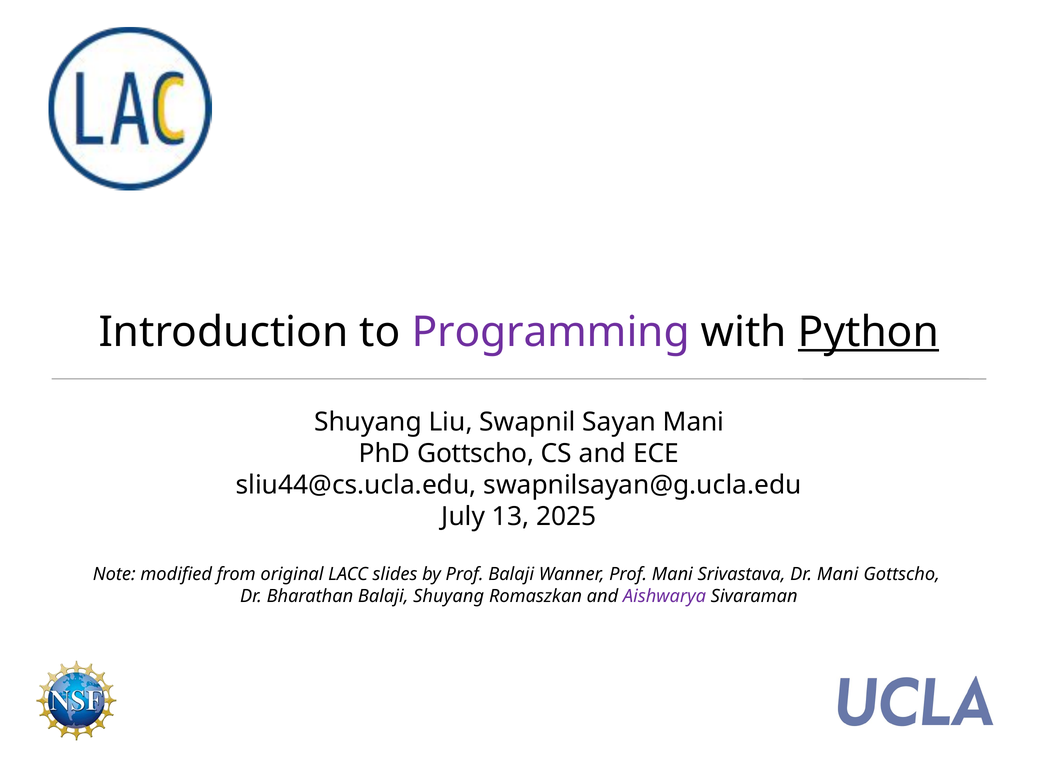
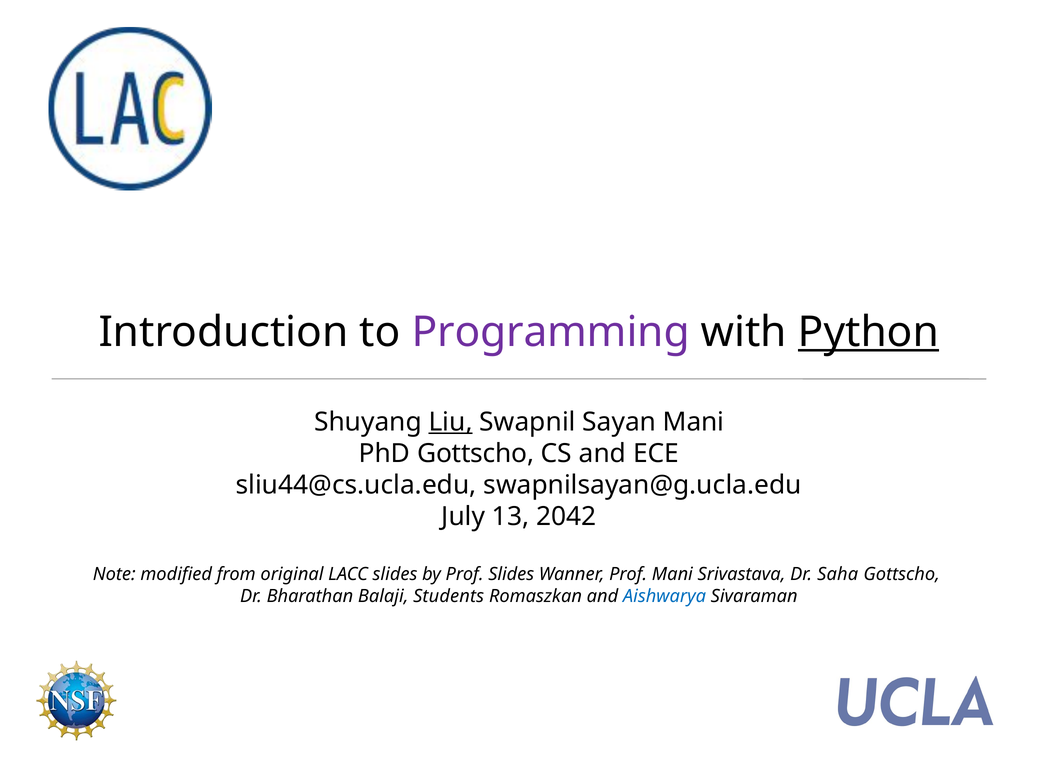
Liu underline: none -> present (451, 422)
2025: 2025 -> 2042 (566, 517)
Prof Balaji: Balaji -> Slides (511, 575)
Dr Mani: Mani -> Saha (838, 575)
Balaji Shuyang: Shuyang -> Students (449, 597)
Aishwarya colour: purple -> blue (665, 597)
